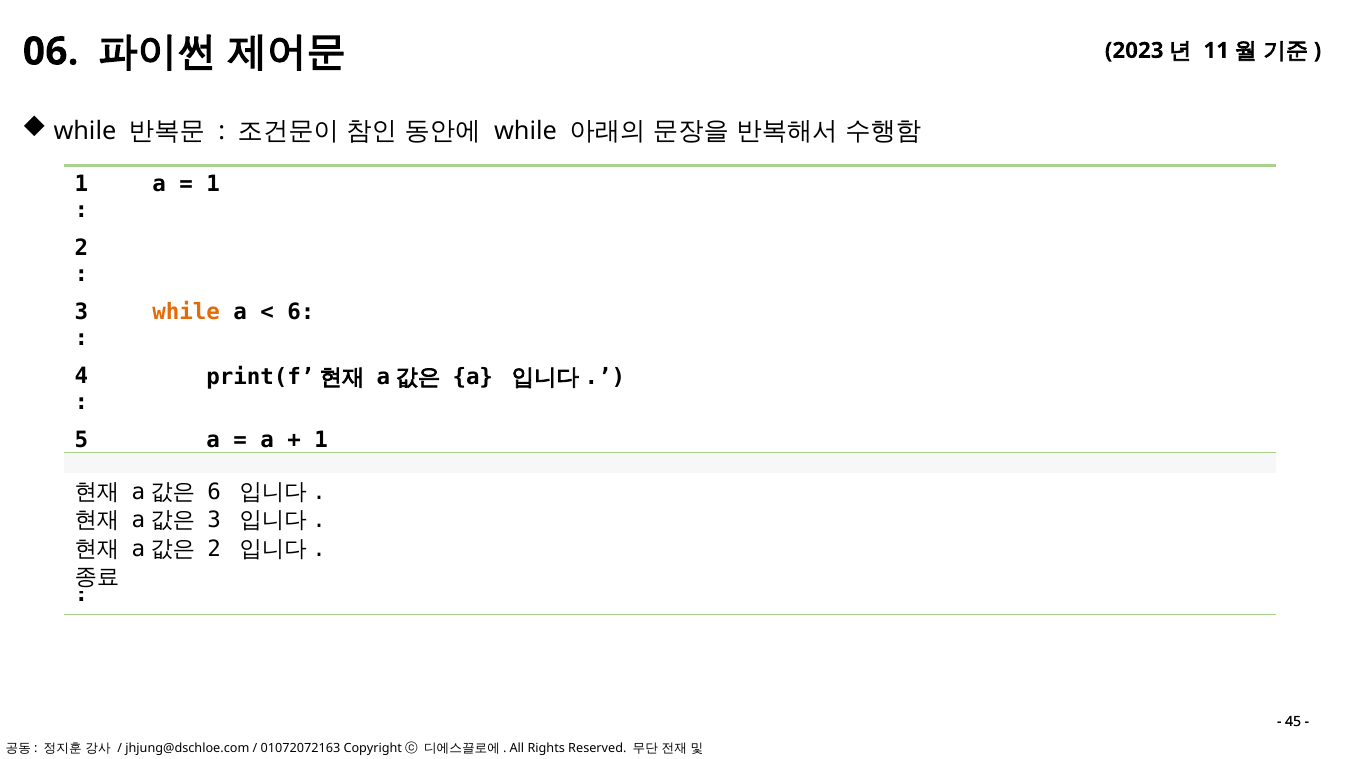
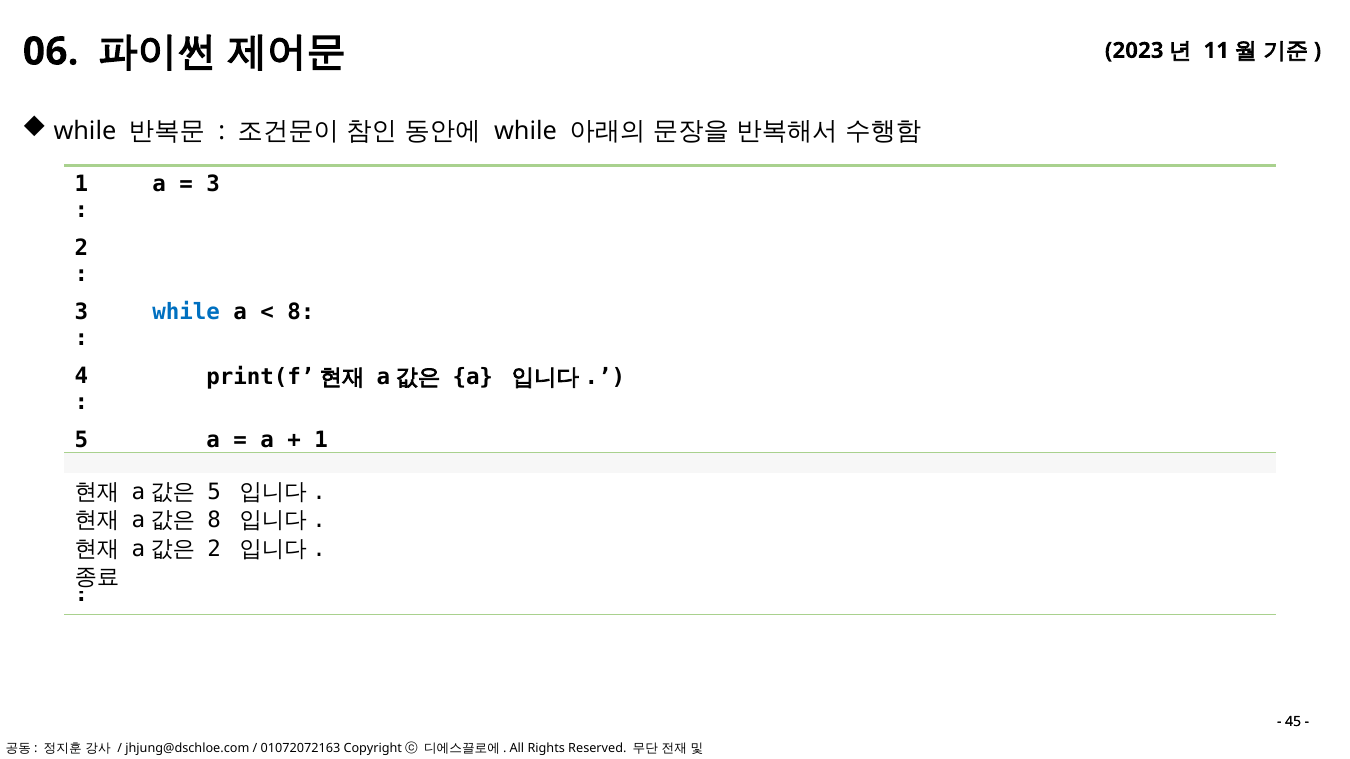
1: 1 -> 3 (213, 184)
while colour: orange -> blue (186, 312)
6: 6 -> 8 (301, 312)
6: 6 -> 5 (214, 493)
3: 3 -> 8 (214, 521)
